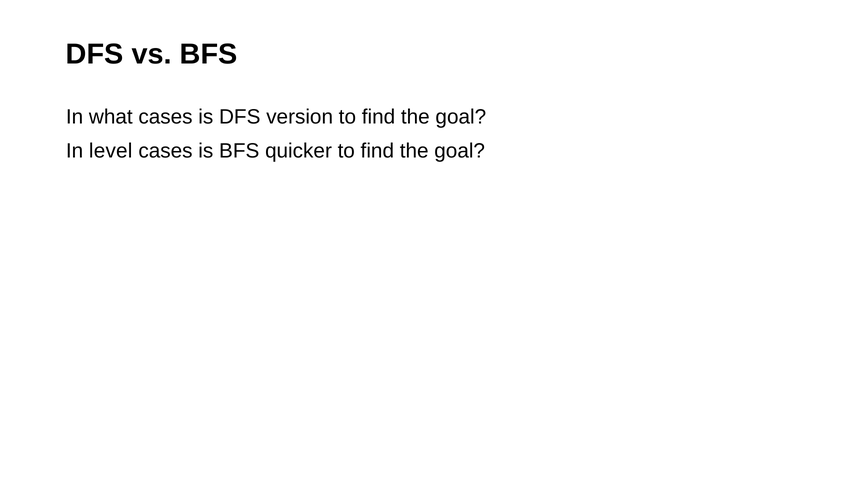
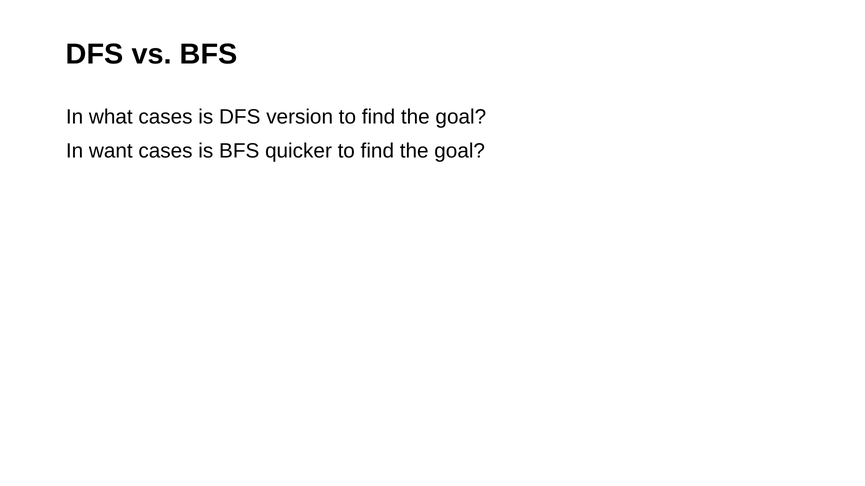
level: level -> want (111, 151)
